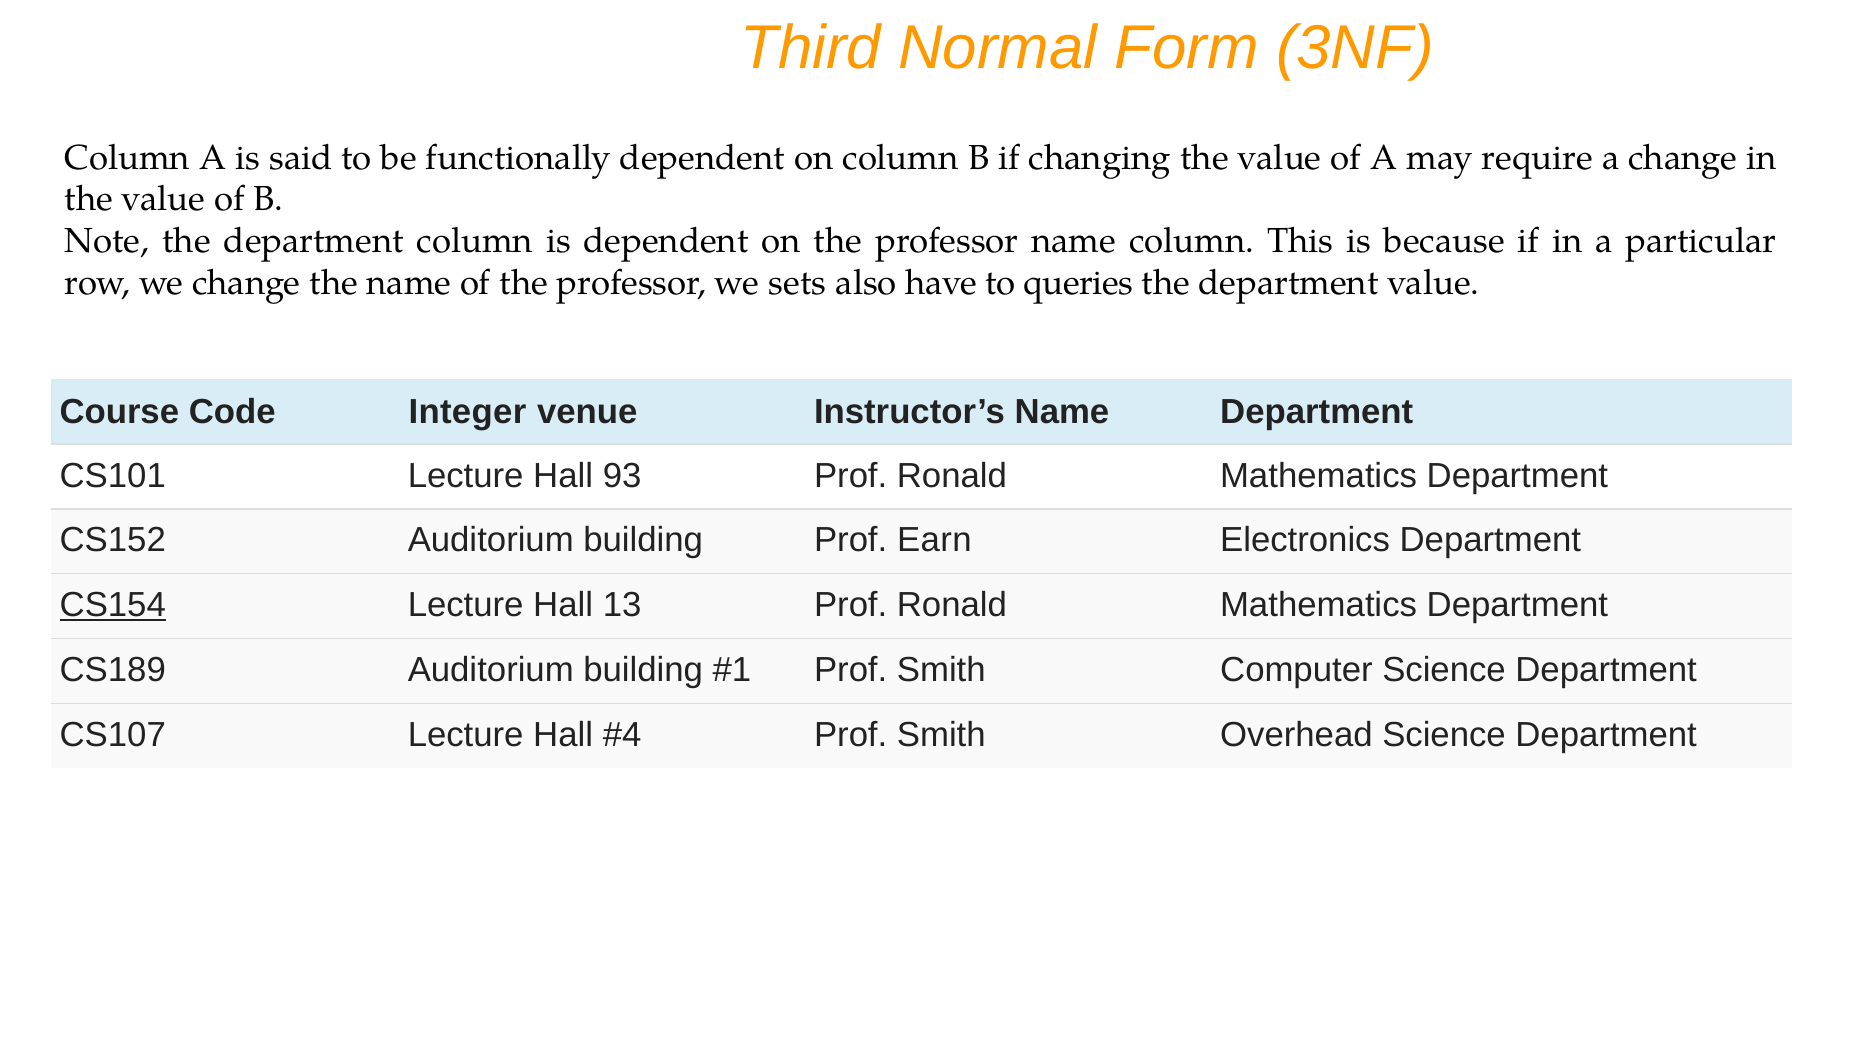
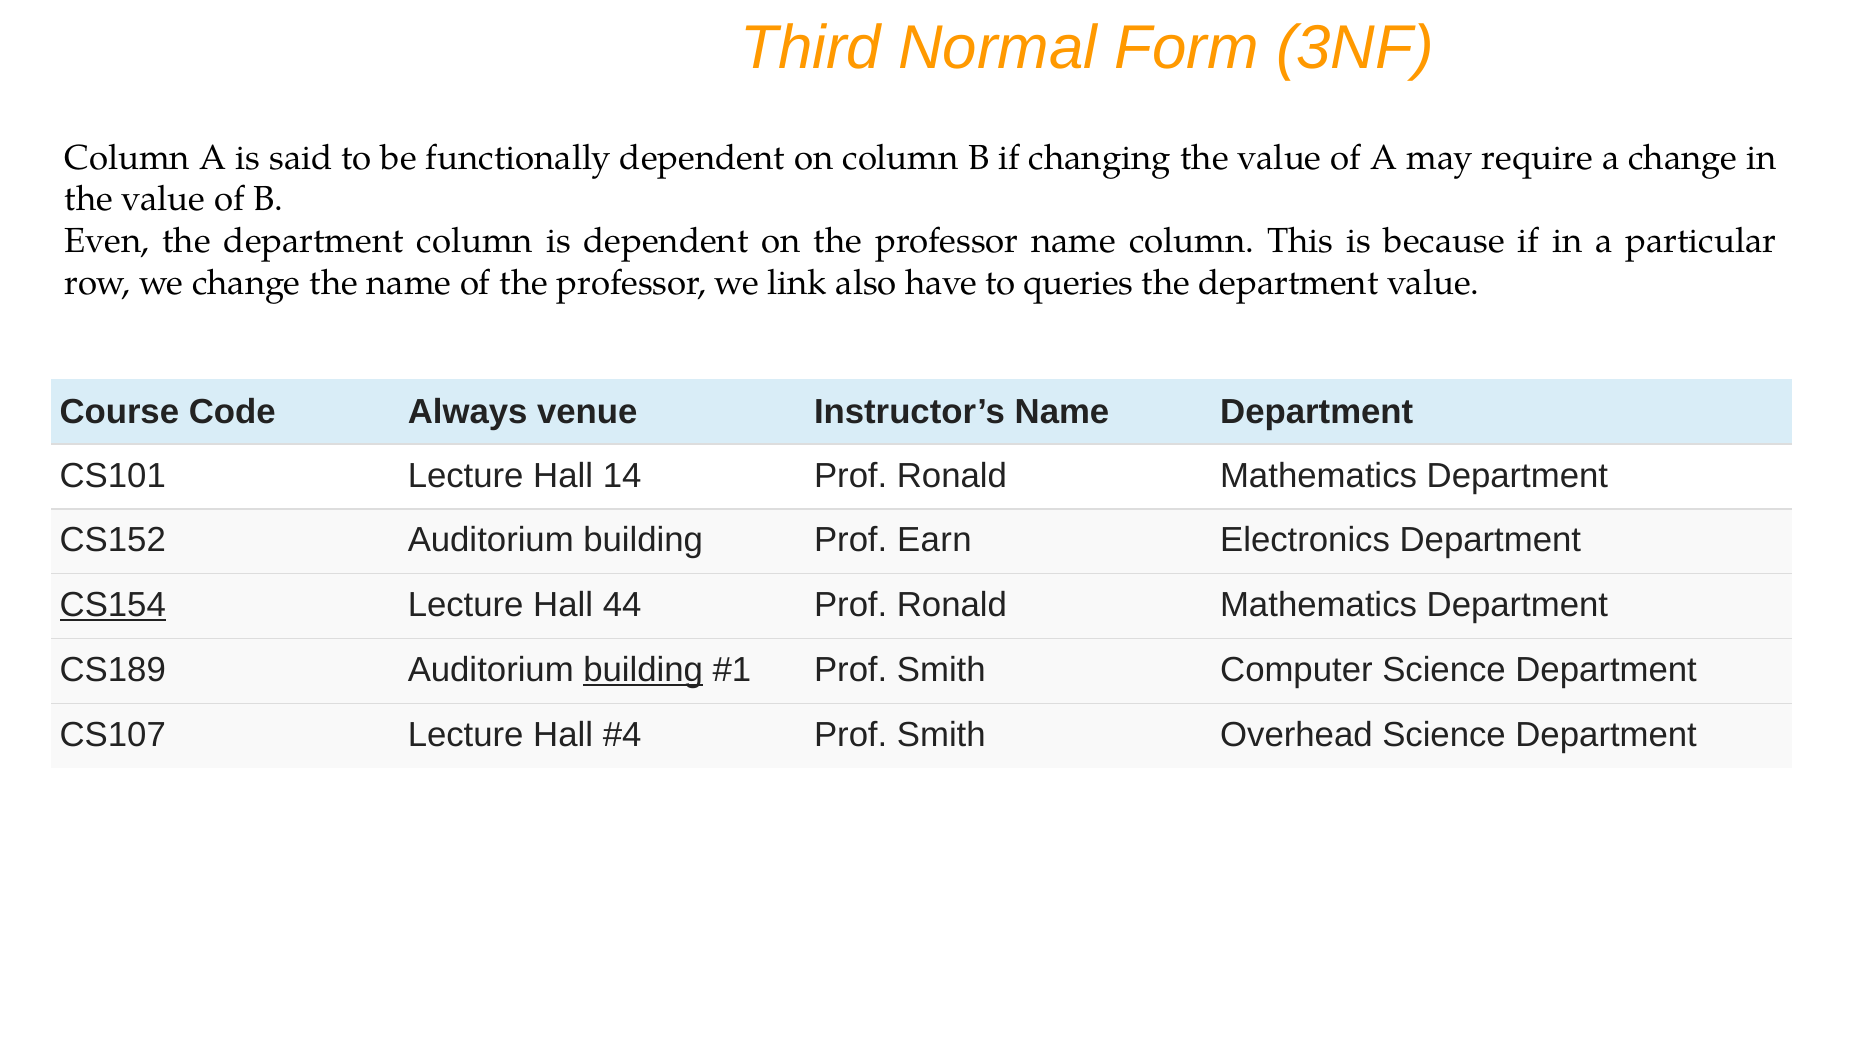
Note: Note -> Even (107, 241)
sets: sets -> link (798, 283)
Integer: Integer -> Always (468, 412)
93: 93 -> 14 (622, 476)
13: 13 -> 44 (622, 605)
building underline: none -> present (643, 670)
